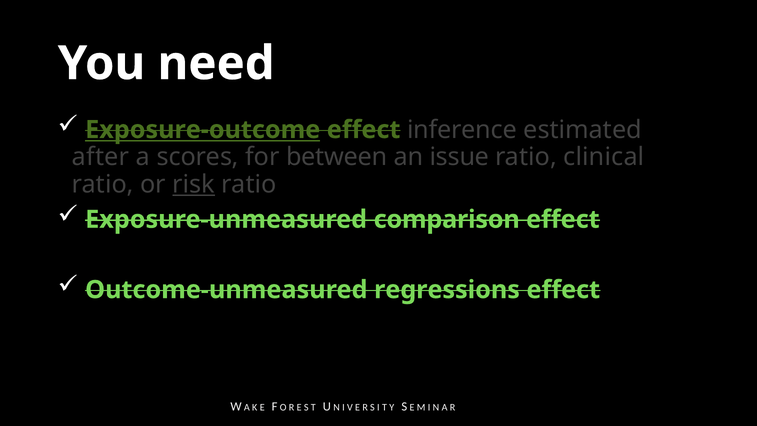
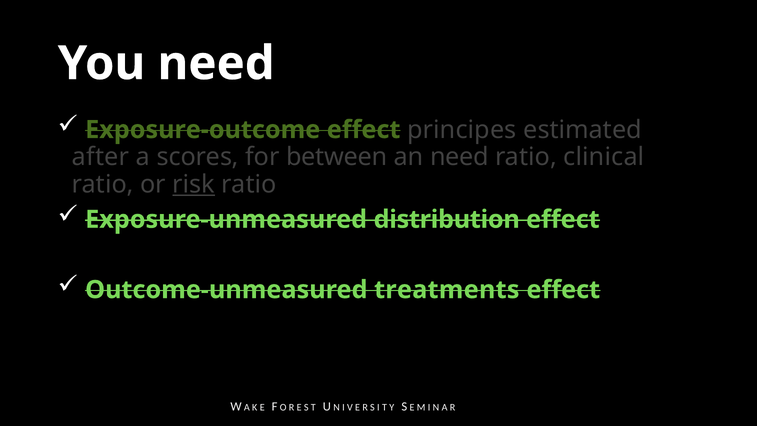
Exposure-outcome underline: present -> none (203, 130)
inference: inference -> principes (462, 130)
an issue: issue -> need (459, 157)
comparison: comparison -> distribution (447, 219)
regressions: regressions -> treatments (447, 290)
